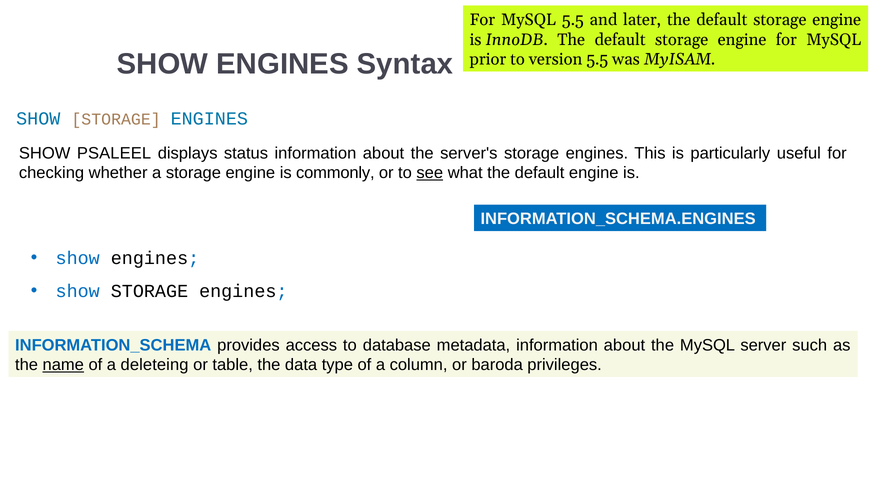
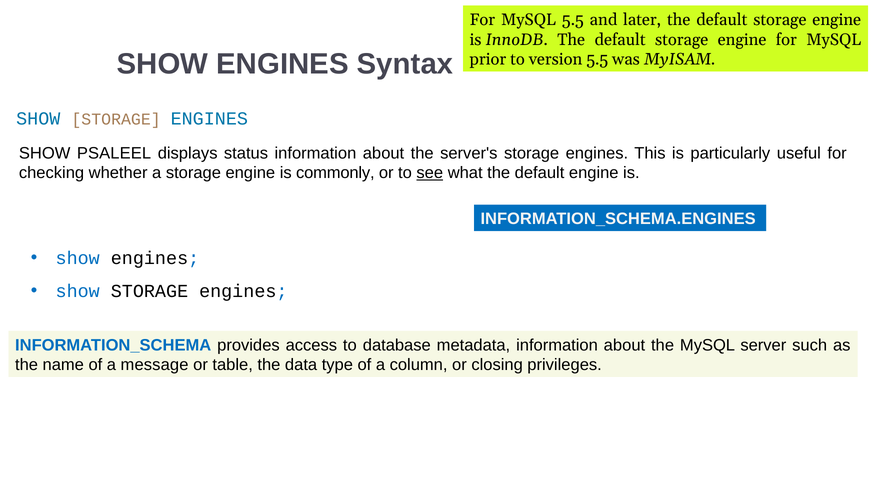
name underline: present -> none (63, 365)
deleteing: deleteing -> message (155, 365)
baroda: baroda -> closing (497, 365)
